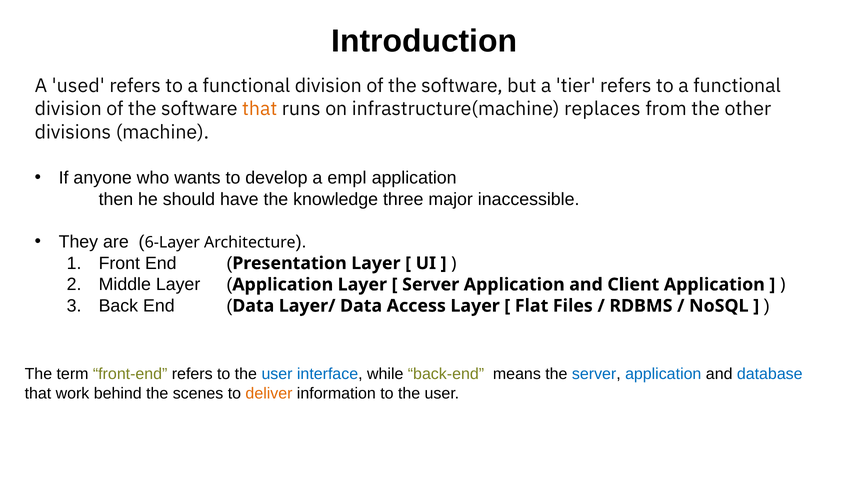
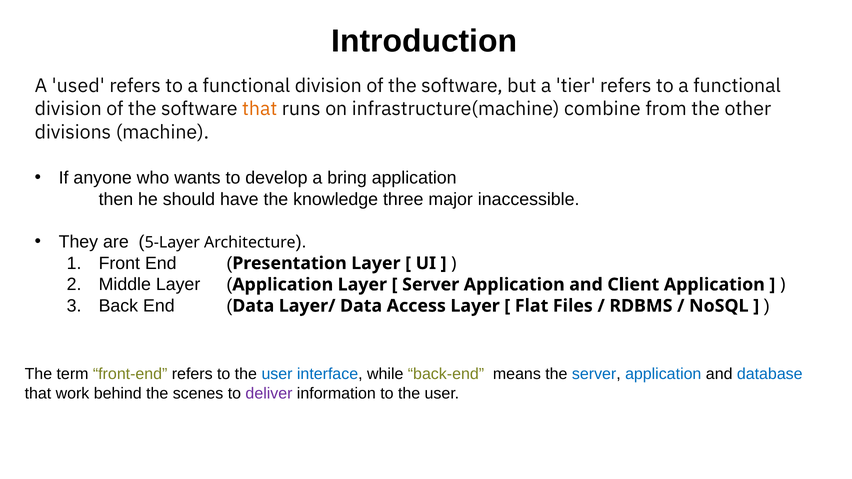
replaces: replaces -> combine (602, 109)
empl: empl -> bring (347, 178)
6-Layer: 6-Layer -> 5-Layer (172, 243)
deliver colour: orange -> purple (269, 393)
